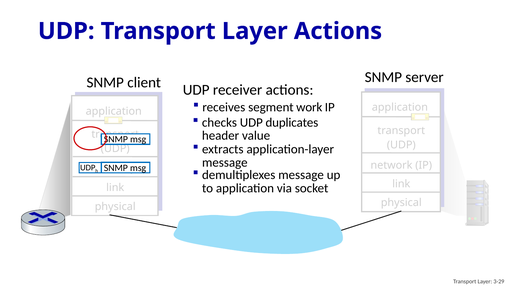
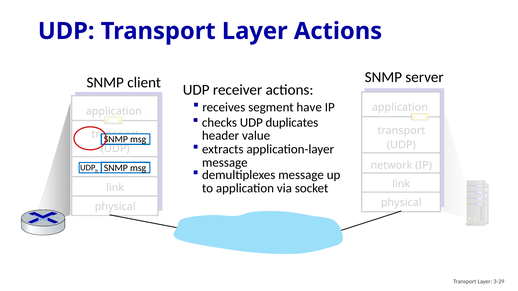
work: work -> have (309, 107)
